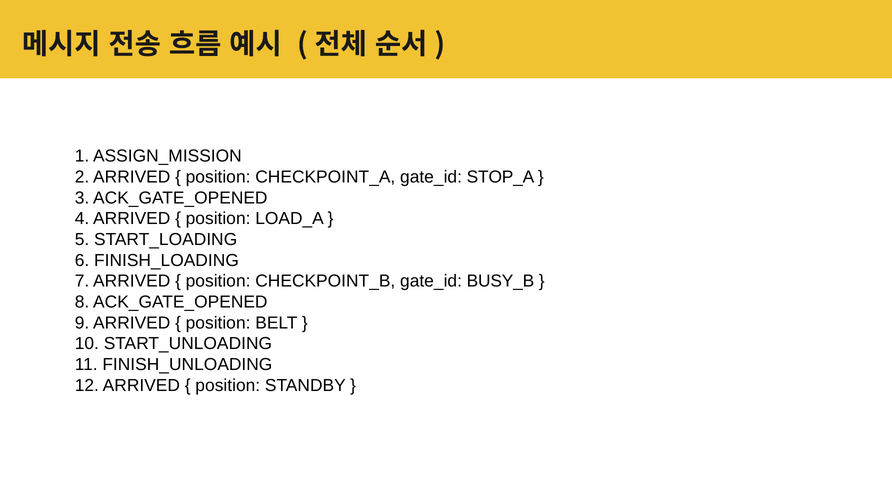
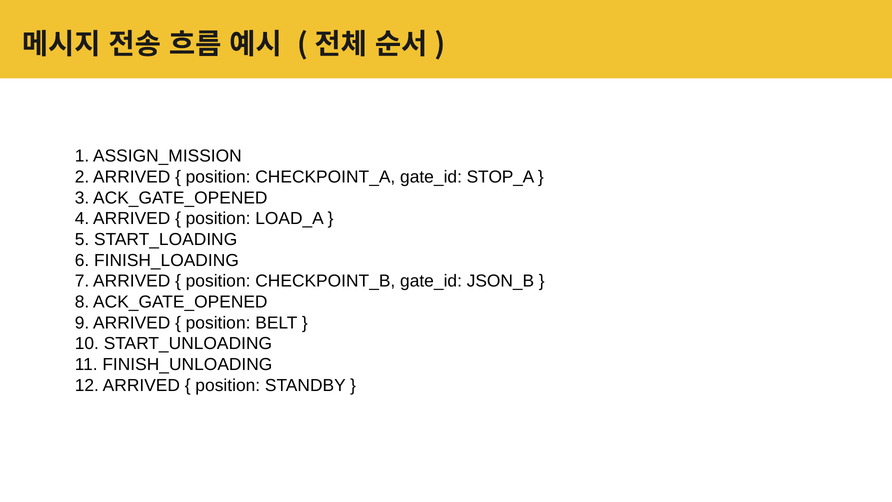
BUSY_B: BUSY_B -> JSON_B (500, 281)
